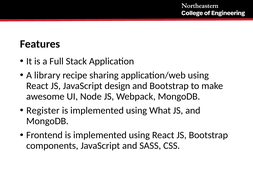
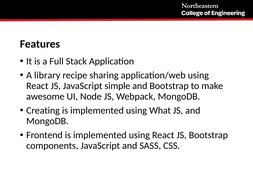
design: design -> simple (117, 86)
Register: Register -> Creating (43, 111)
